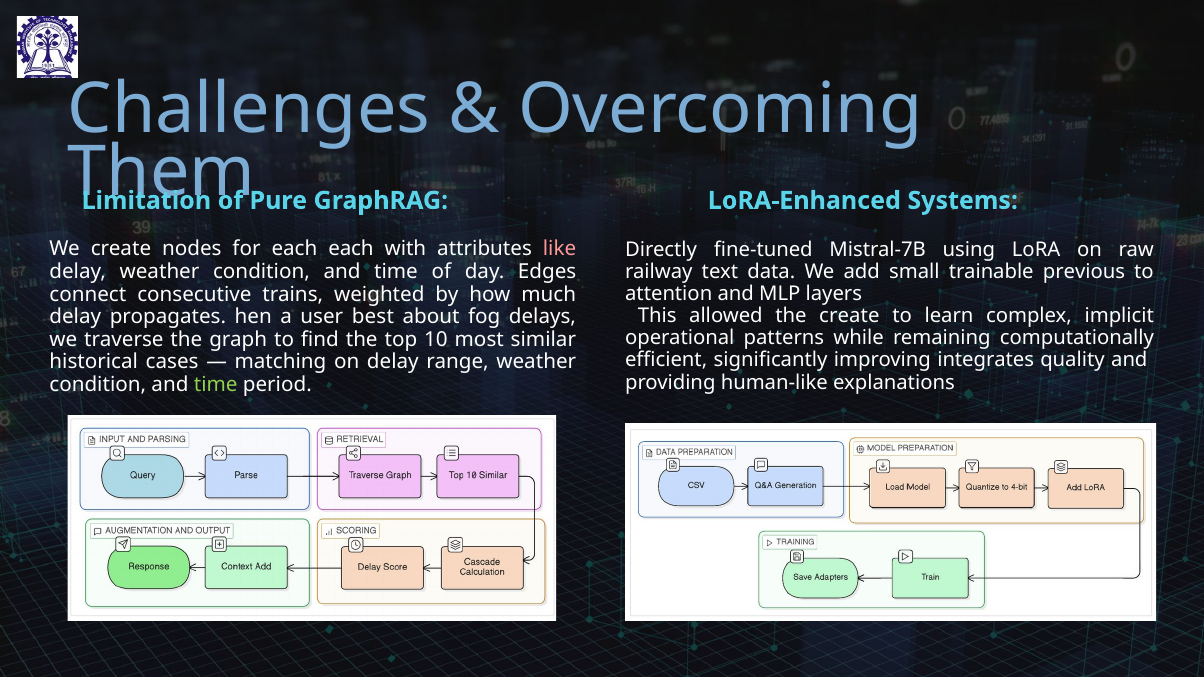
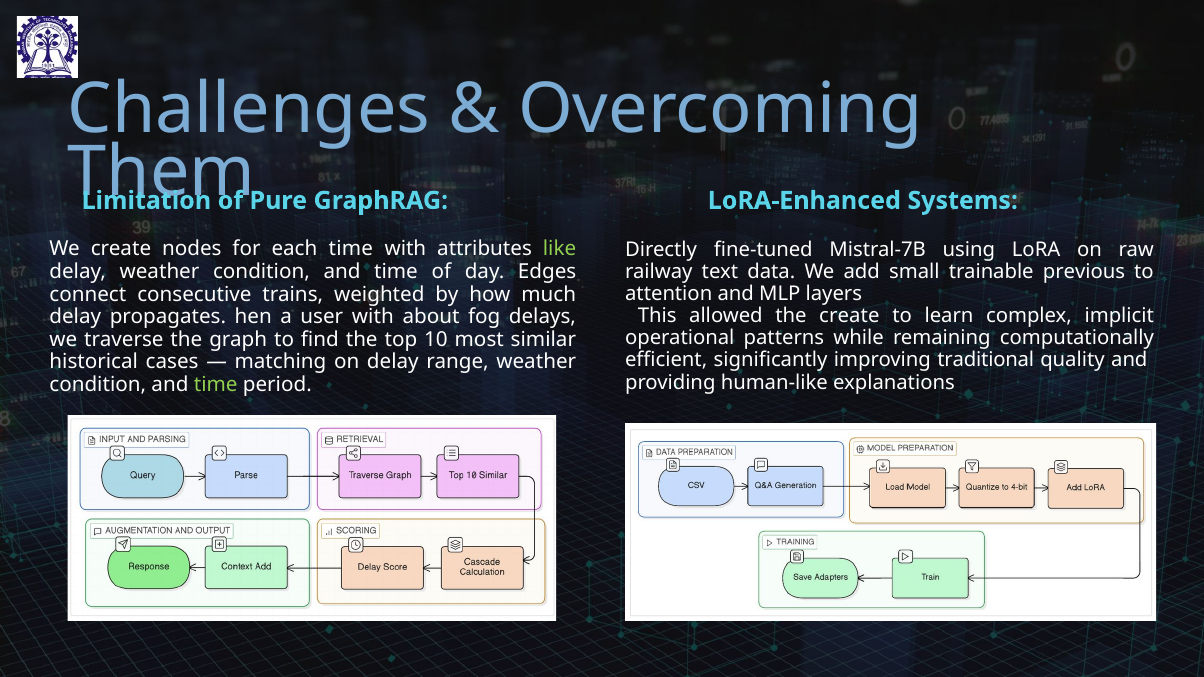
each each: each -> time (351, 249)
like colour: pink -> light green (560, 249)
user best: best -> with (373, 317)
integrates: integrates -> traditional (986, 360)
